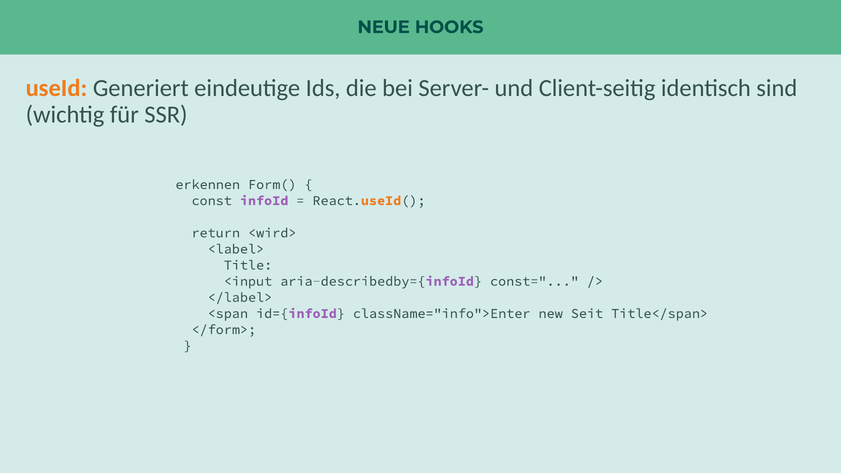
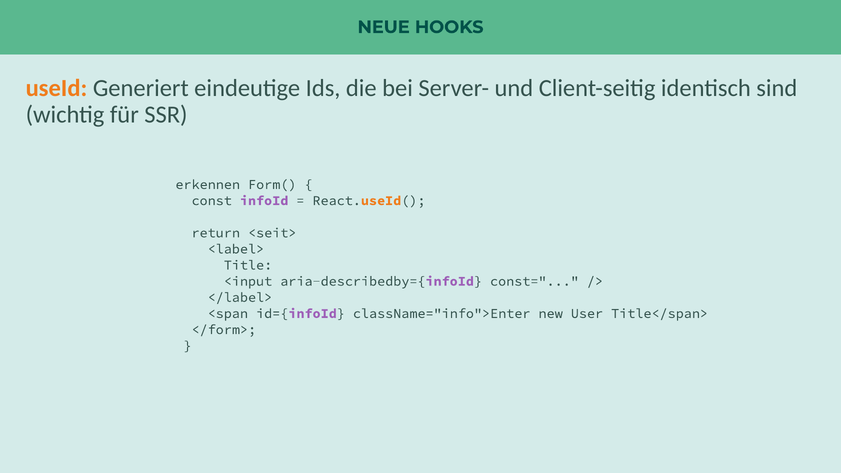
<wird>: <wird> -> <seit> (272, 233)
Seit: Seit -> User (587, 314)
